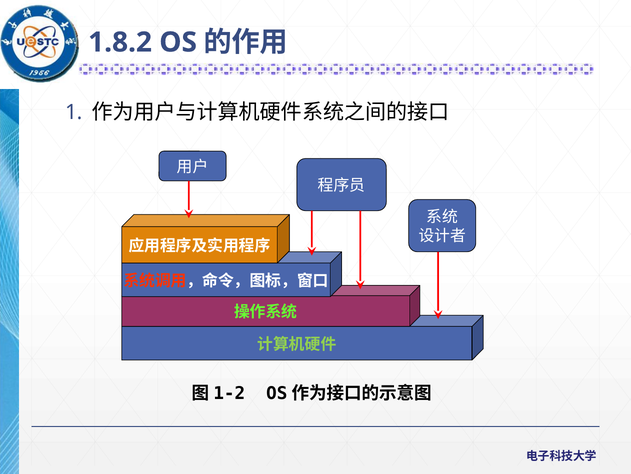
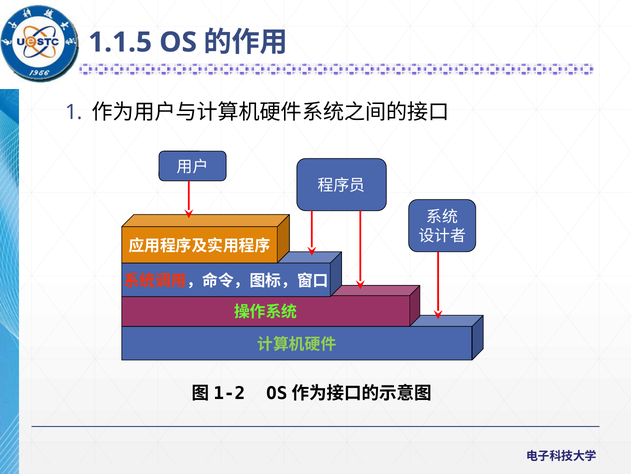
1.8.2: 1.8.2 -> 1.1.5 (120, 42)
